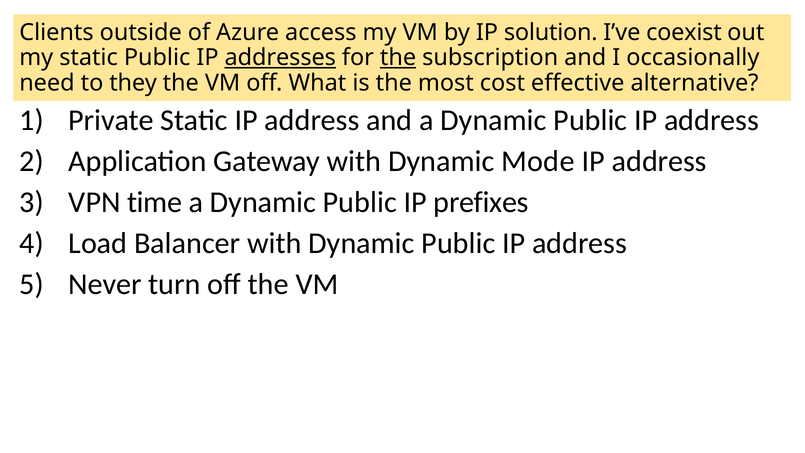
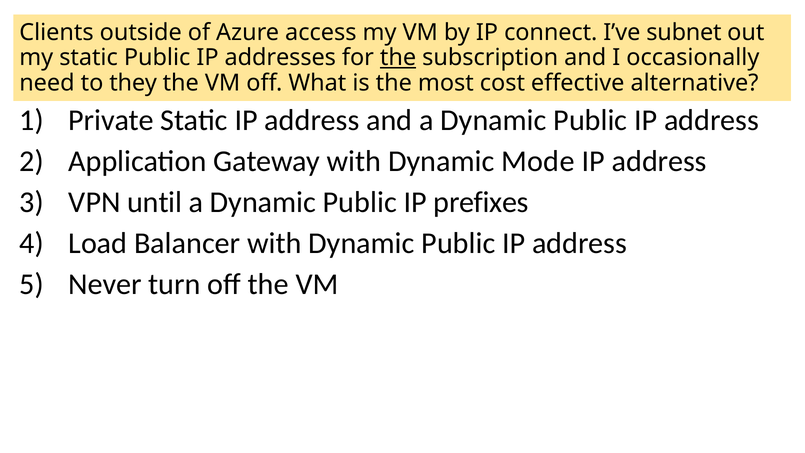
solution: solution -> connect (551, 32)
coexist: coexist -> subnet (684, 32)
addresses underline: present -> none (280, 58)
time: time -> until (155, 202)
